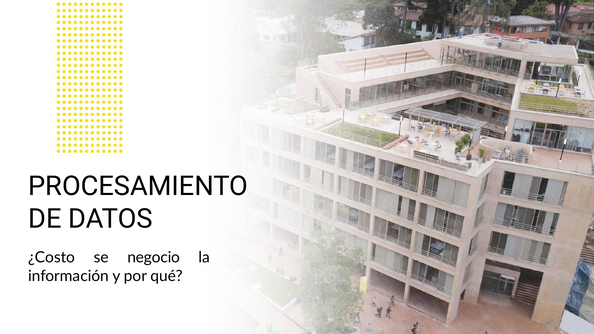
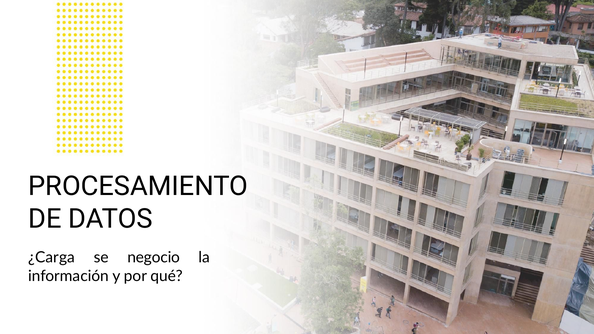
¿Costo: ¿Costo -> ¿Carga (52, 257)
